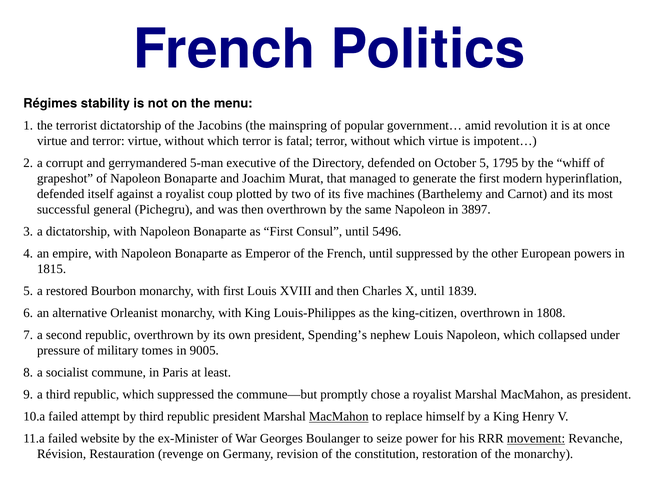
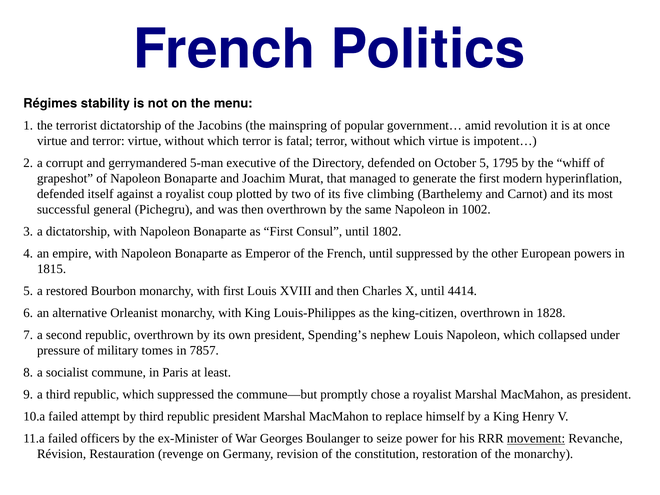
machines: machines -> climbing (391, 194)
3897: 3897 -> 1002 (476, 210)
5496: 5496 -> 1802 (387, 232)
1839: 1839 -> 4414 (462, 291)
1808: 1808 -> 1828 (551, 313)
9005: 9005 -> 7857 (204, 351)
MacMahon underline: present -> none (339, 417)
website: website -> officers (100, 439)
